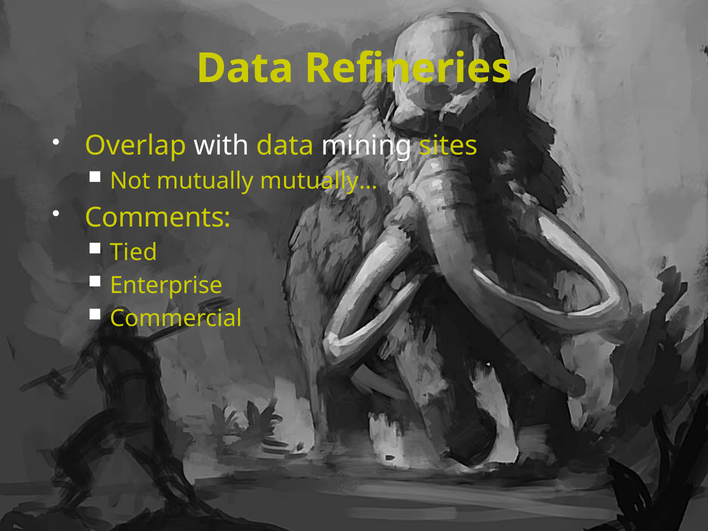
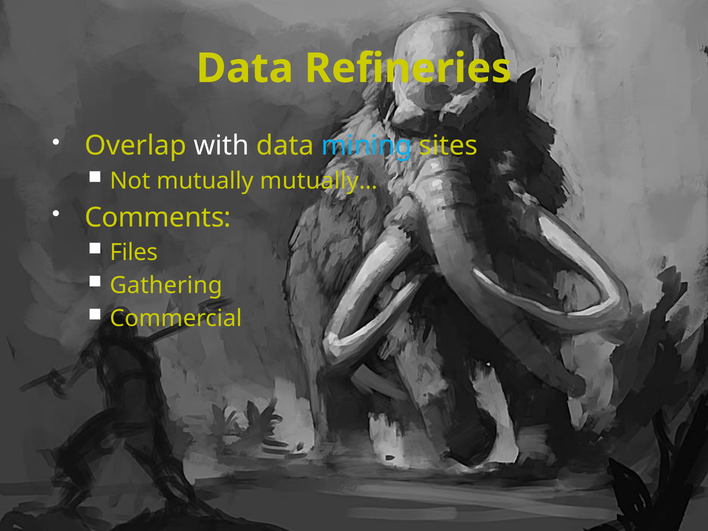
mining colour: white -> light blue (367, 146)
Tied: Tied -> Files (134, 253)
Enterprise: Enterprise -> Gathering (166, 286)
